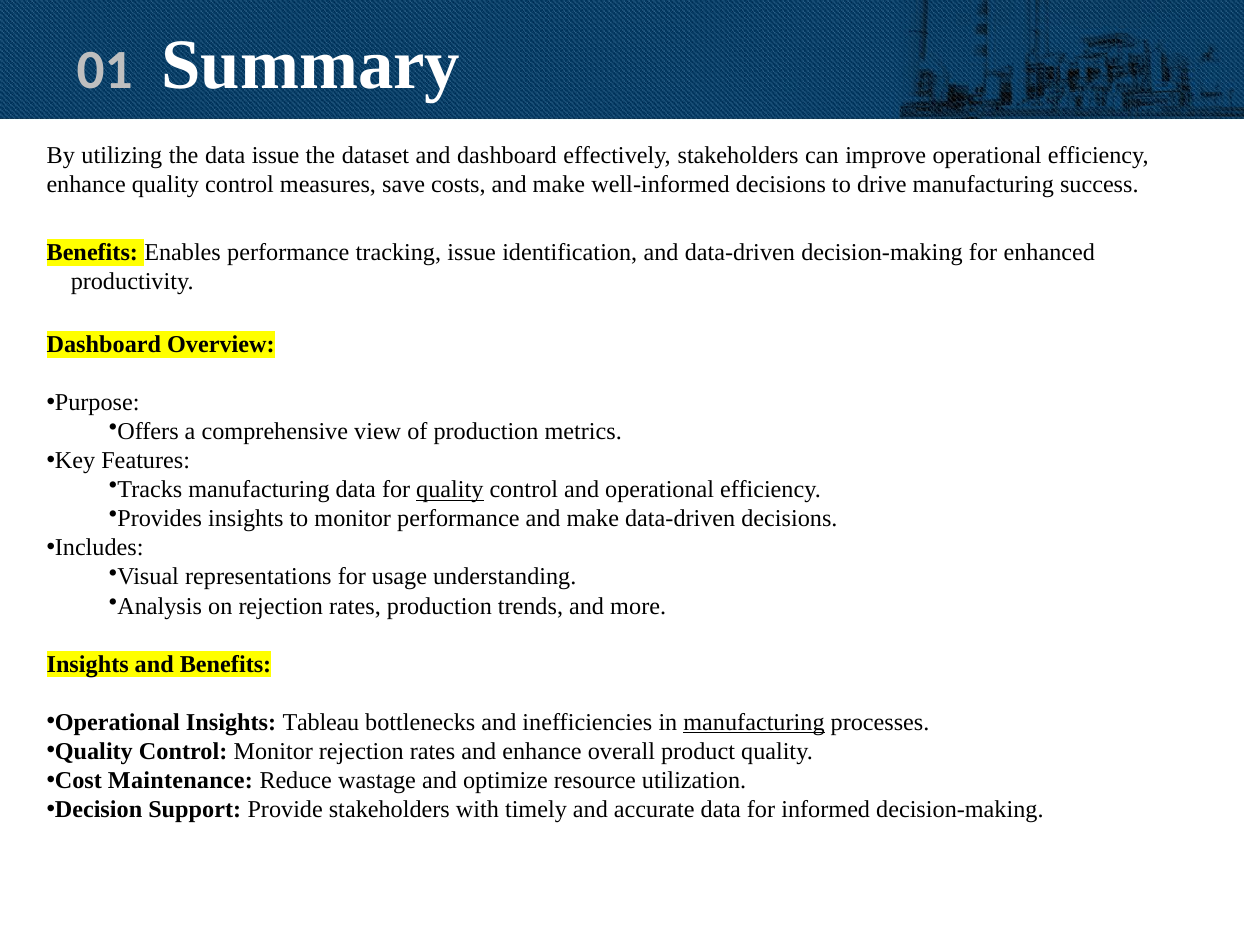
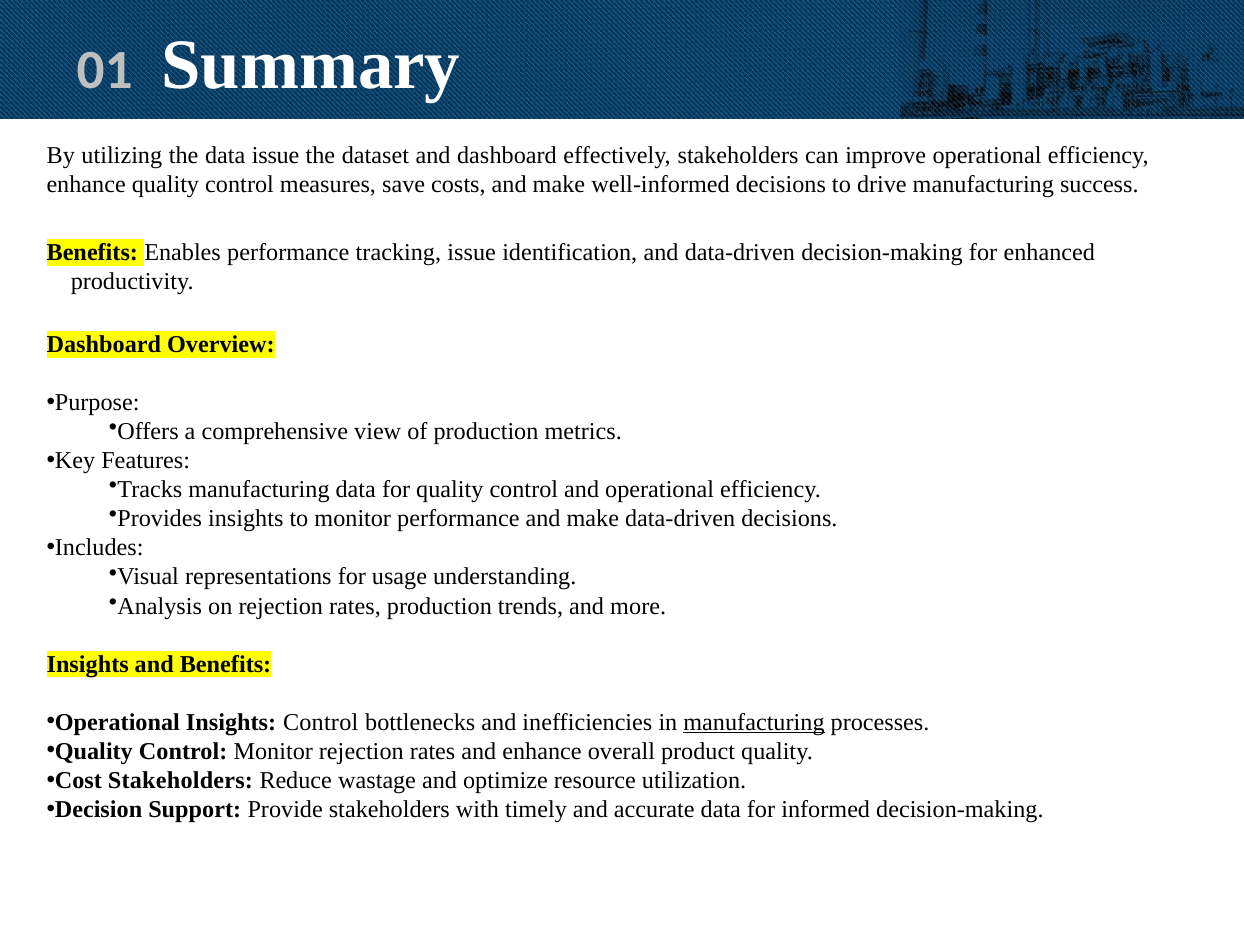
quality underline: present -> none (450, 490)
Insights Tableau: Tableau -> Control (321, 722)
Cost Maintenance: Maintenance -> Stakeholders (180, 780)
